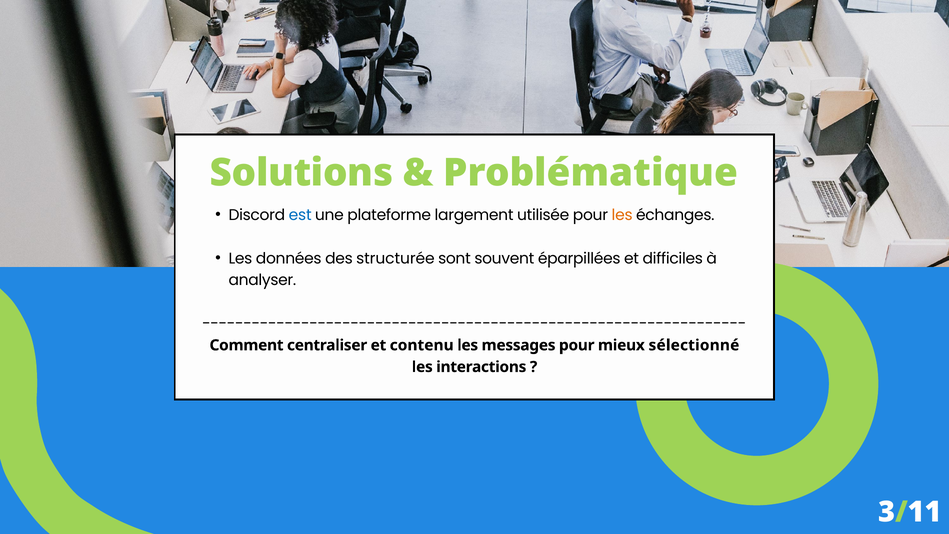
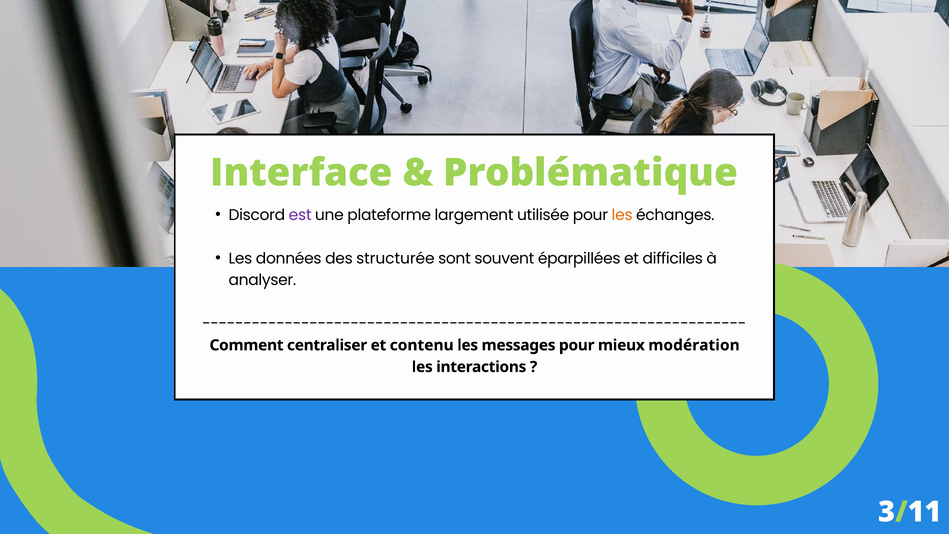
Solutions: Solutions -> Interface (302, 173)
est colour: blue -> purple (300, 215)
sélectionné: sélectionné -> modération (694, 345)
